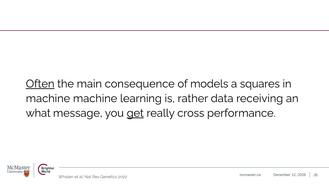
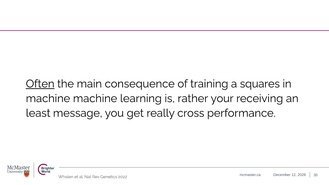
models: models -> training (209, 84)
data: data -> your (222, 98)
what: what -> least (38, 113)
get underline: present -> none (135, 113)
